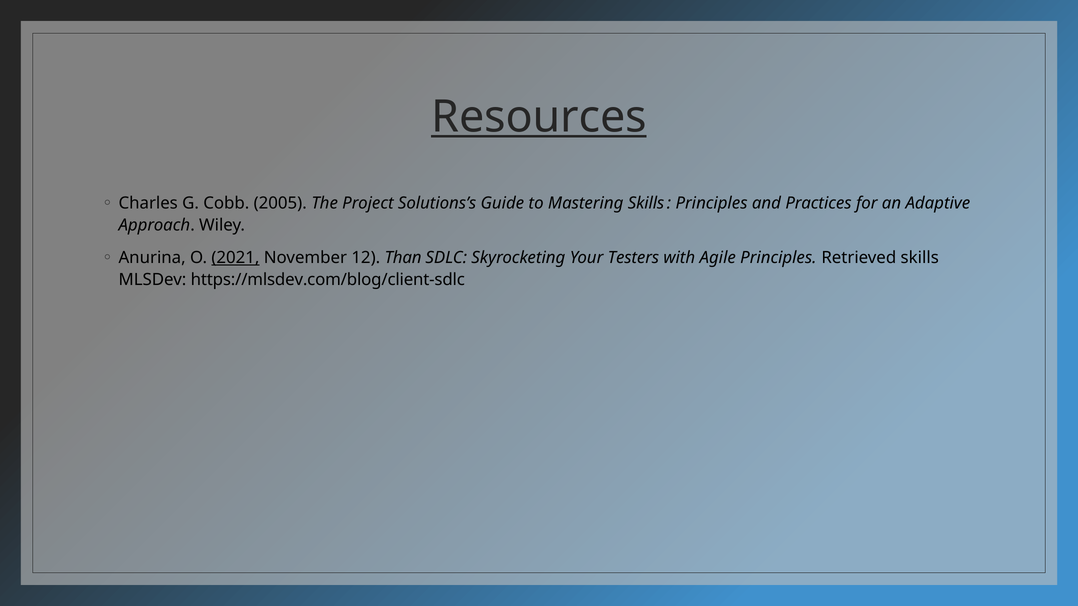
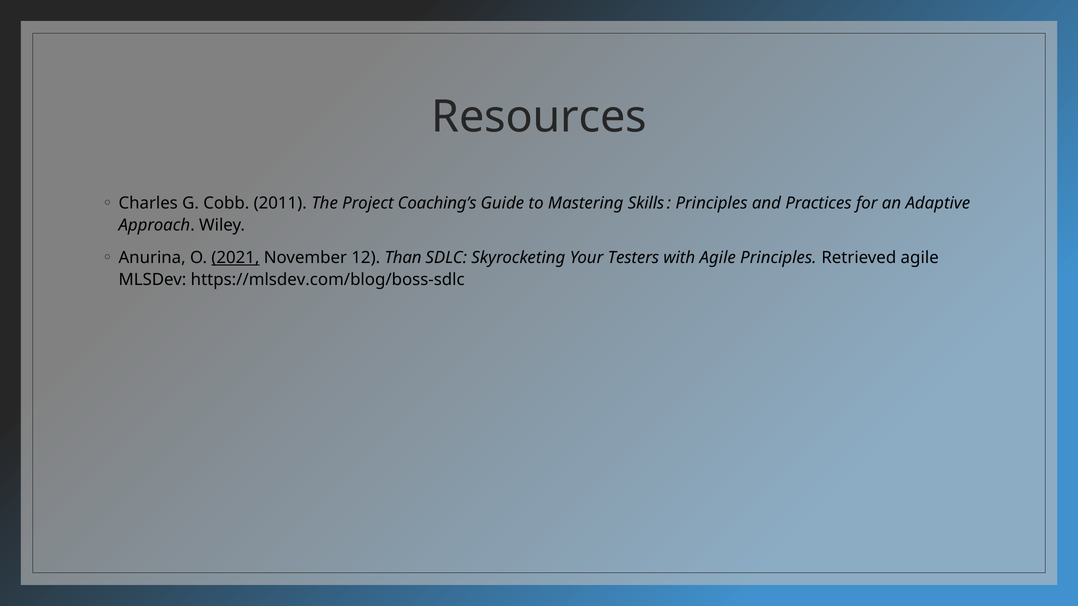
Resources underline: present -> none (539, 117)
2005: 2005 -> 2011 (280, 203)
Solutions’s: Solutions’s -> Coaching’s (437, 203)
Retrieved skills: skills -> agile (920, 258)
https://mlsdev.com/blog/client-sdlc: https://mlsdev.com/blog/client-sdlc -> https://mlsdev.com/blog/boss-sdlc (328, 280)
